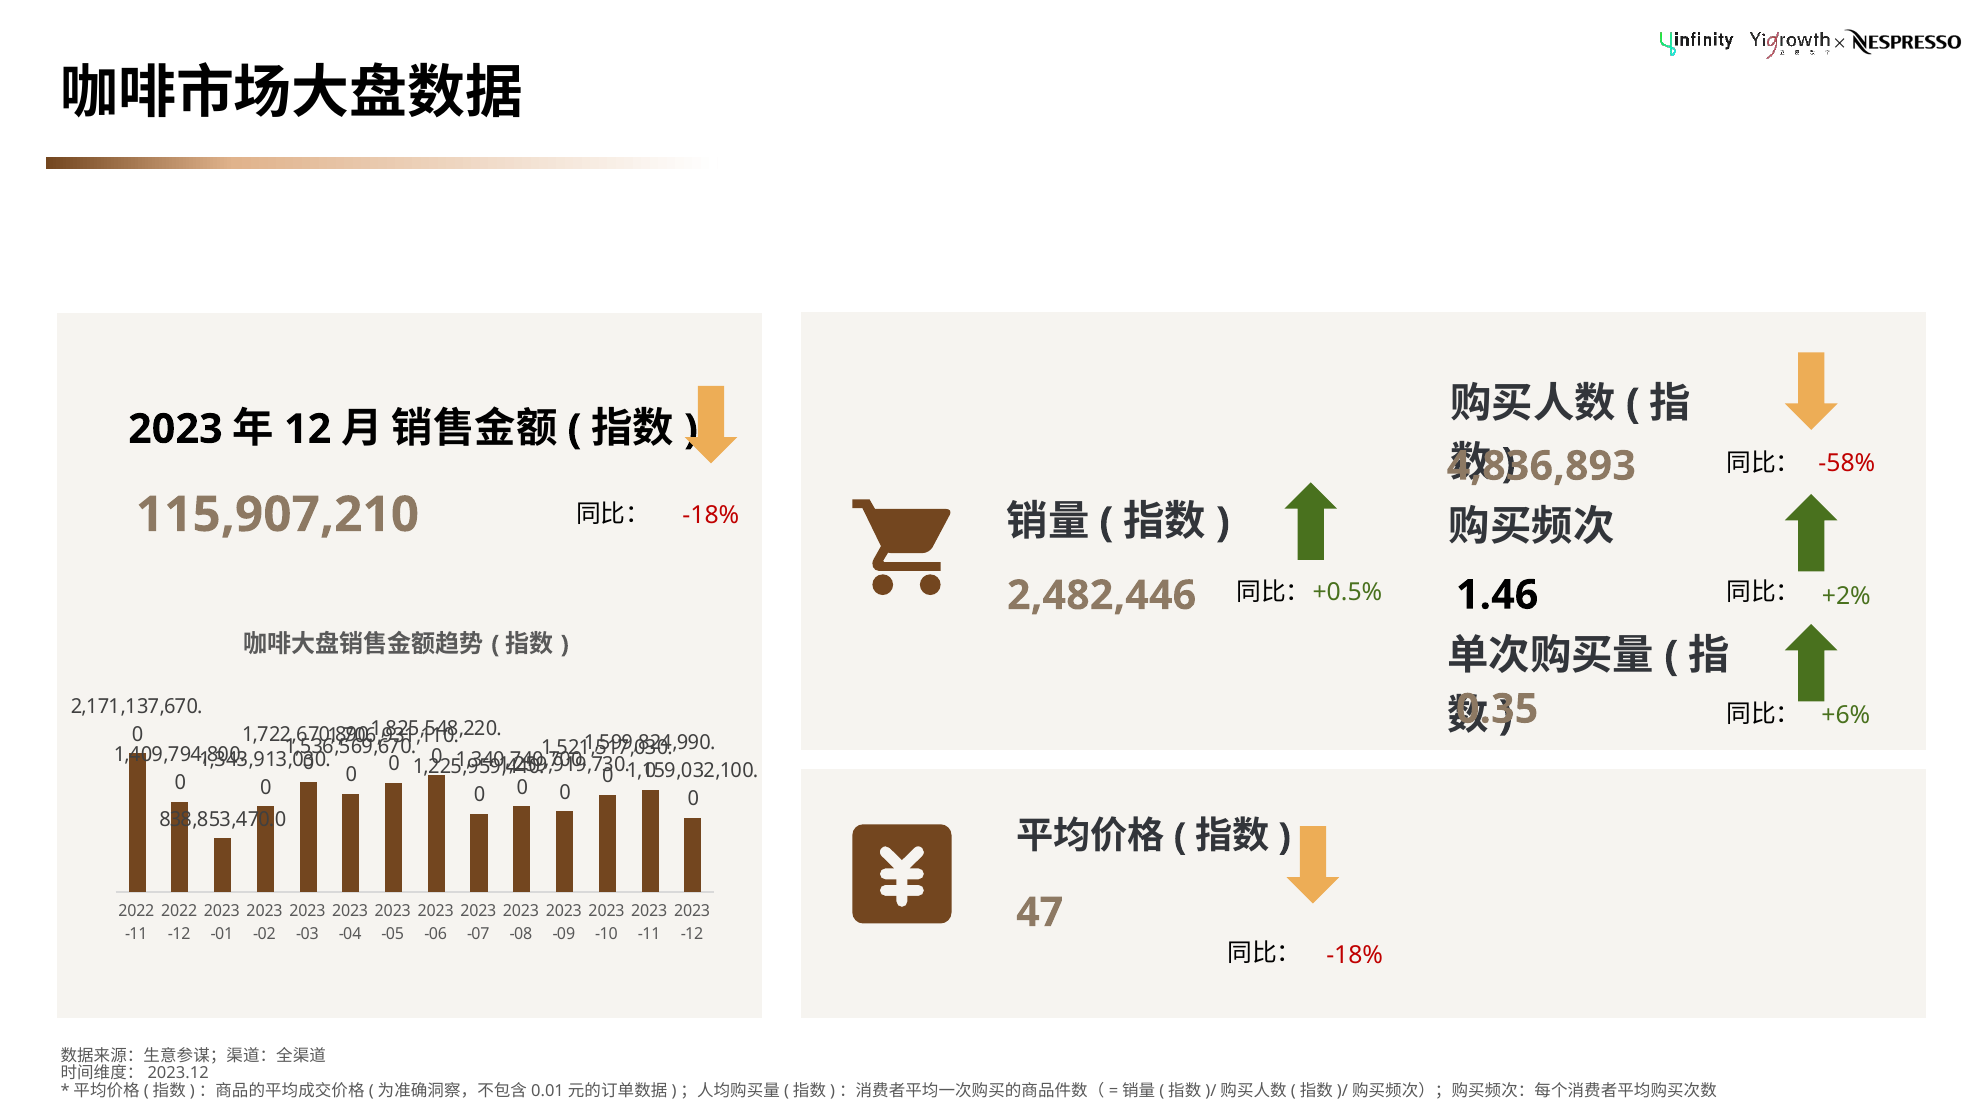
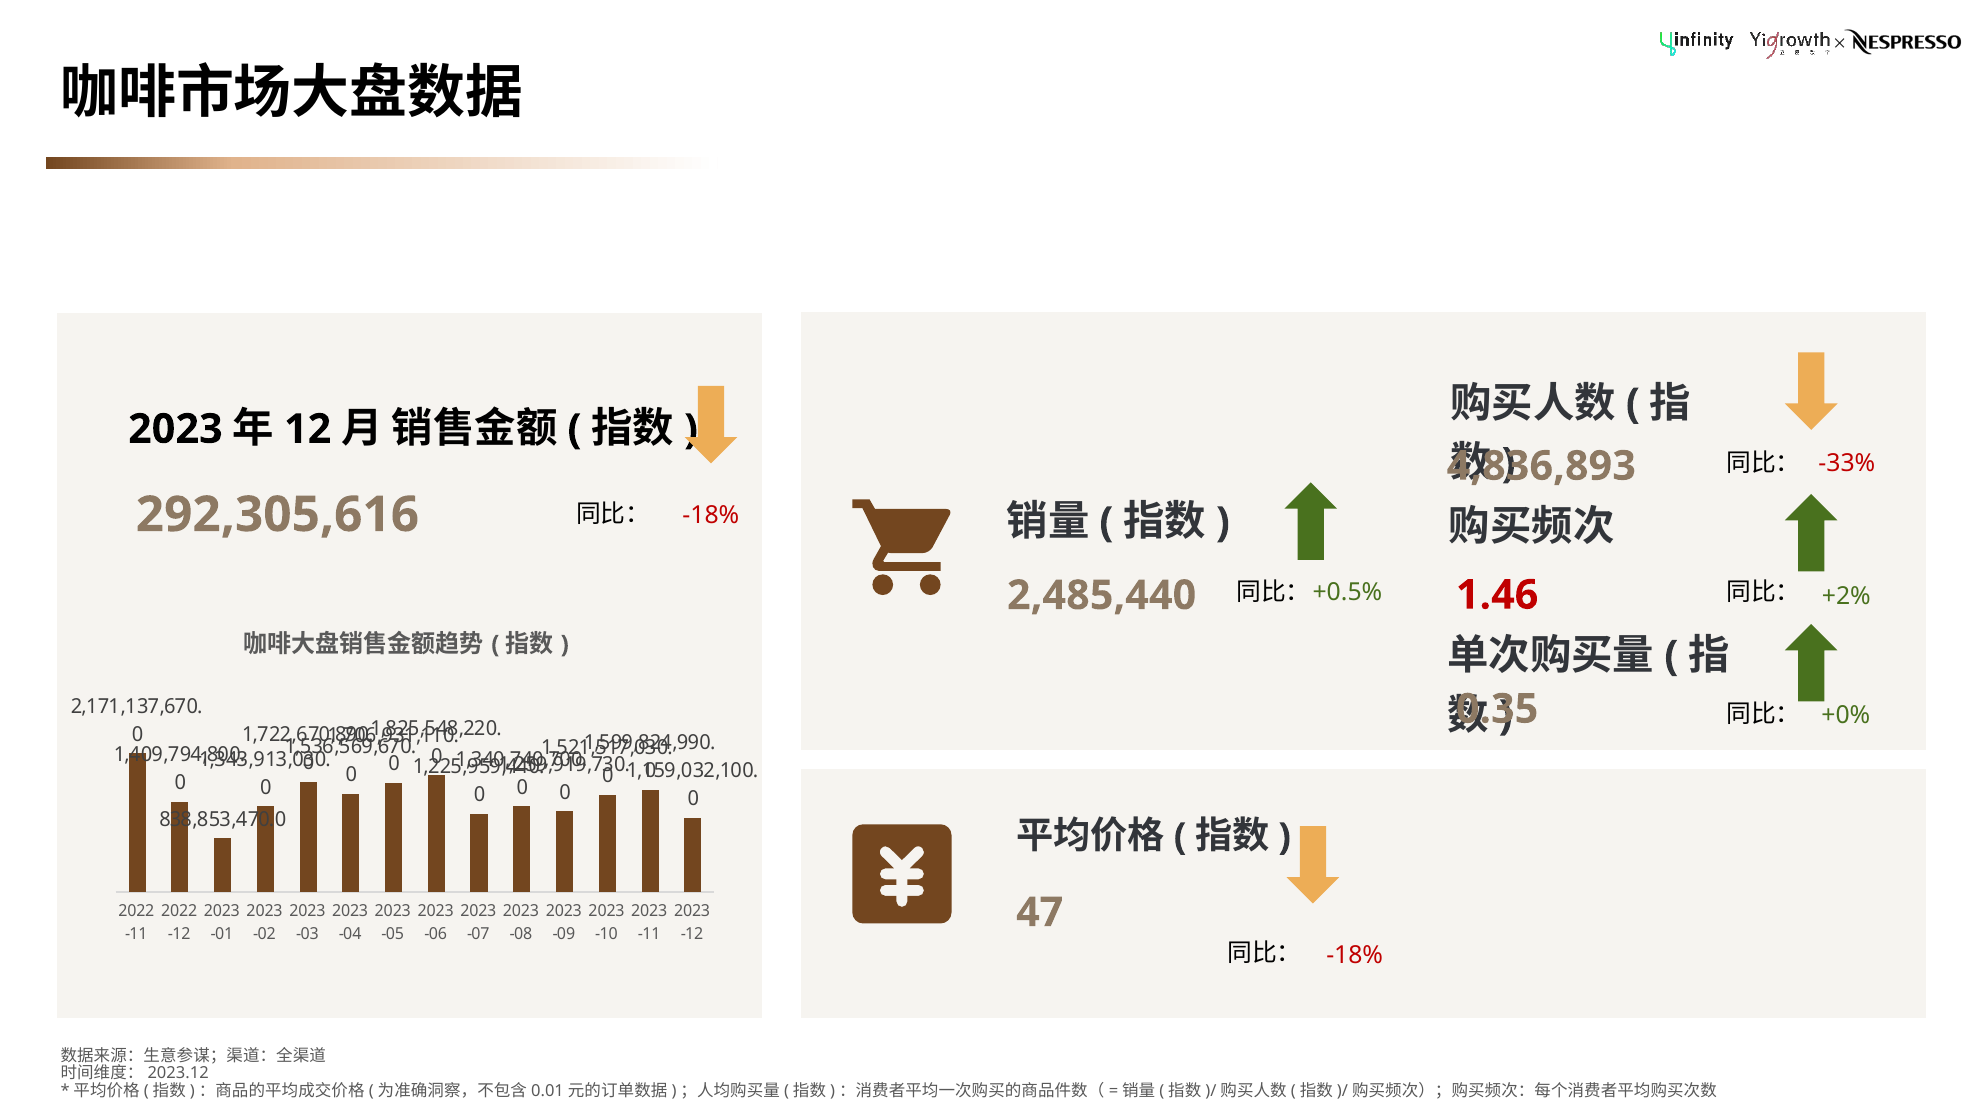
-58%: -58% -> -33% (1847, 464)
115,907,210: 115,907,210 -> 292,305,616 (277, 515)
1.46 colour: black -> red (1497, 595)
2,482,446: 2,482,446 -> 2,485,440 (1102, 595)
+6%: +6% -> +0% (1846, 715)
